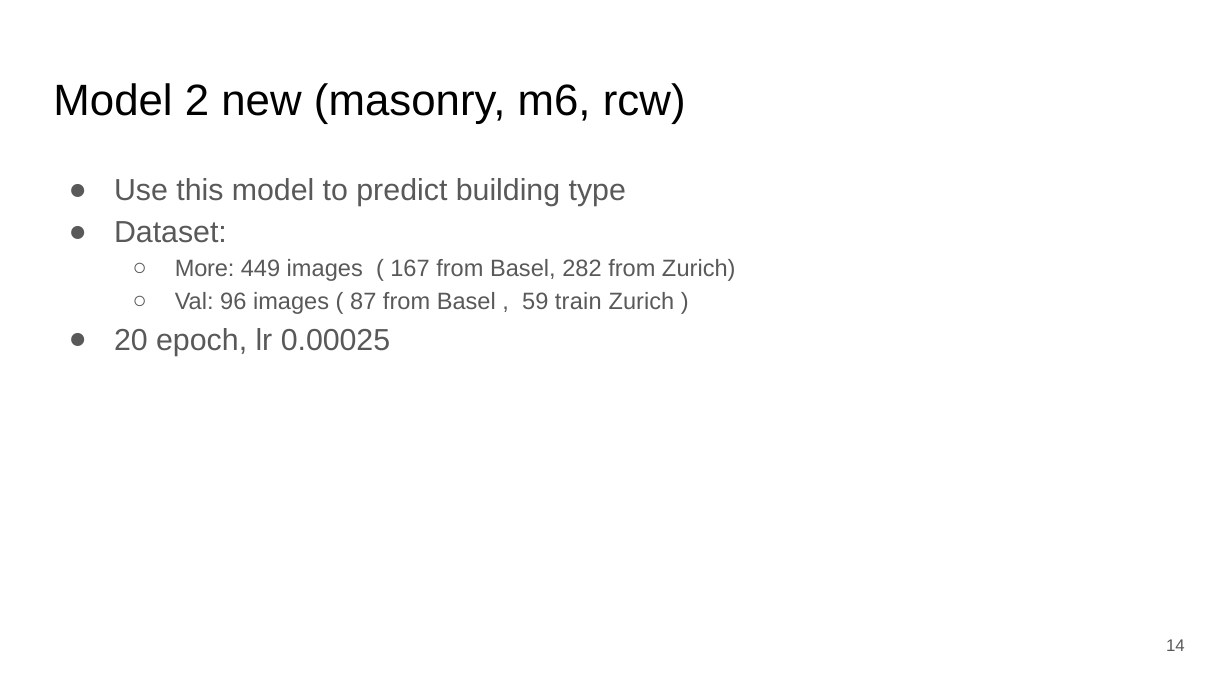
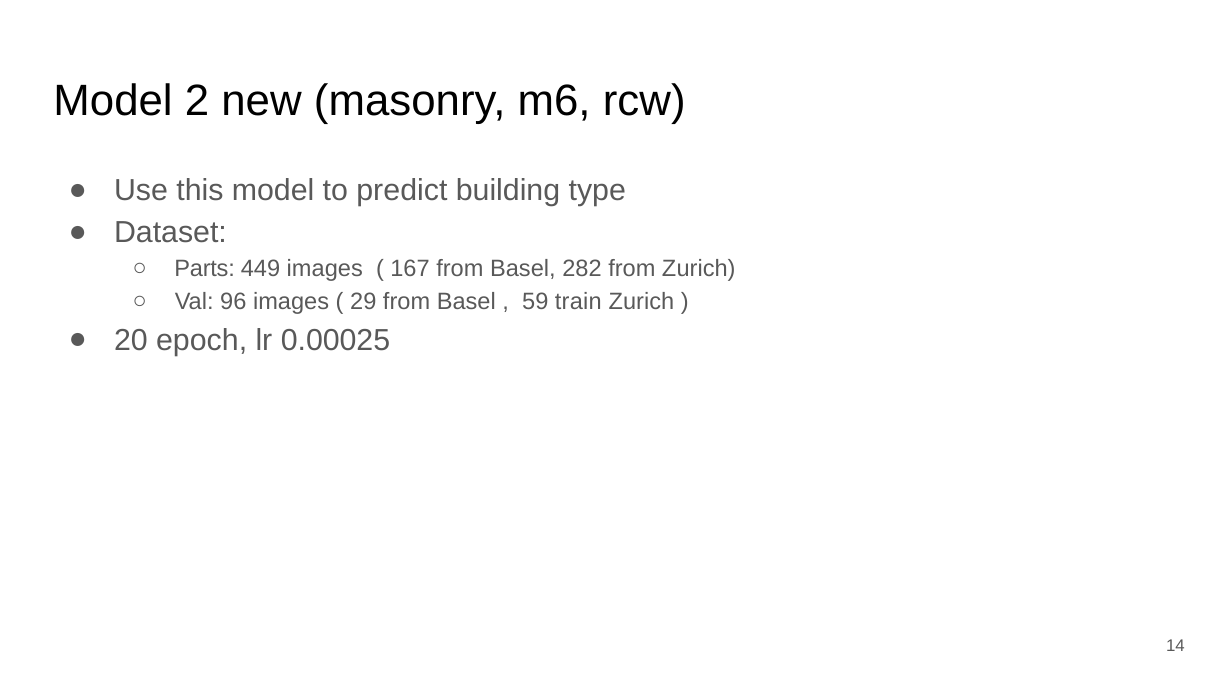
More: More -> Parts (205, 269)
87: 87 -> 29 (363, 301)
